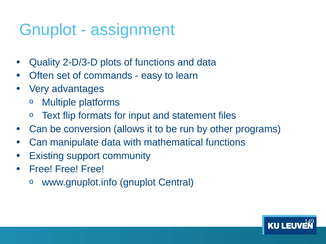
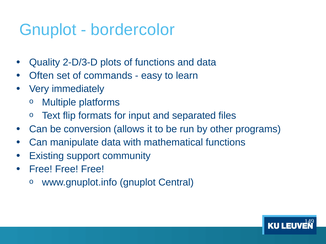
assignment: assignment -> bordercolor (133, 30)
advantages: advantages -> immediately (78, 89)
statement: statement -> separated (194, 116)
